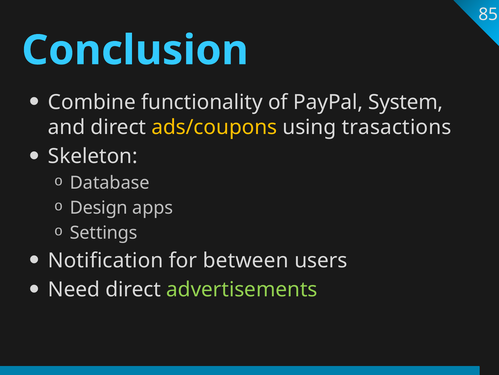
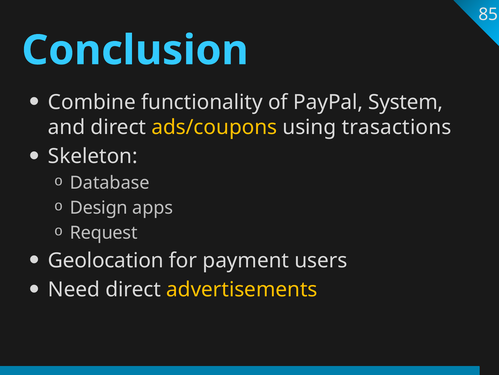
Settings: Settings -> Request (104, 232)
Notification: Notification -> Geolocation (106, 260)
between: between -> payment (246, 260)
advertisements colour: light green -> yellow (242, 289)
